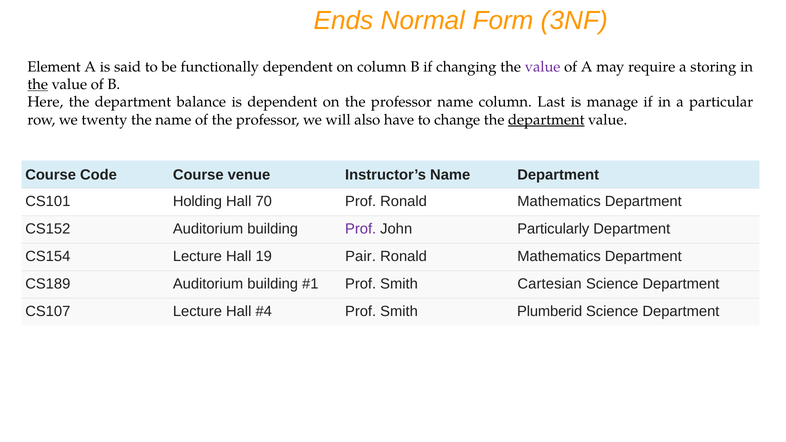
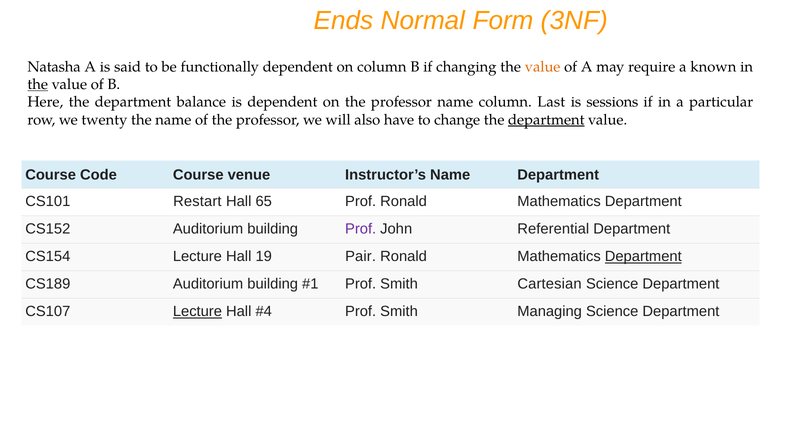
Element: Element -> Natasha (54, 67)
value colour: purple -> orange (543, 67)
storing: storing -> known (713, 67)
manage: manage -> sessions (612, 102)
Holding: Holding -> Restart (197, 202)
70: 70 -> 65 (264, 202)
Particularly: Particularly -> Referential (553, 229)
Department underline: none -> present (643, 257)
Lecture underline: none -> present (197, 312)
Plumberid: Plumberid -> Managing (550, 312)
